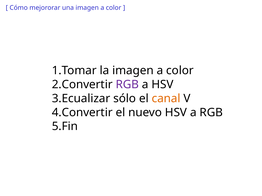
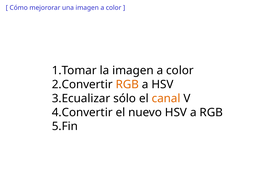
RGB colour: purple -> orange (127, 85)
